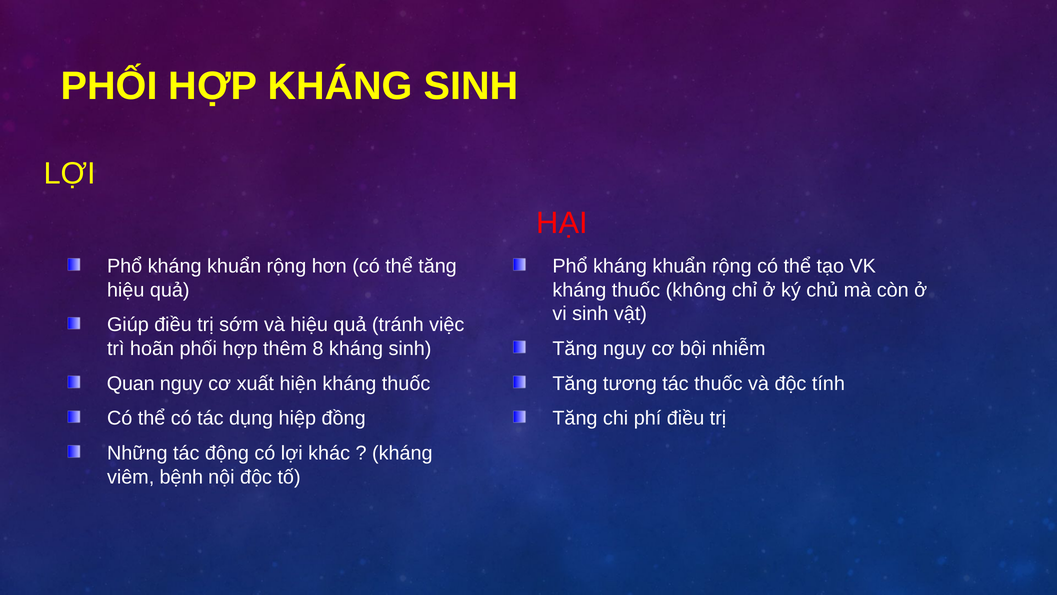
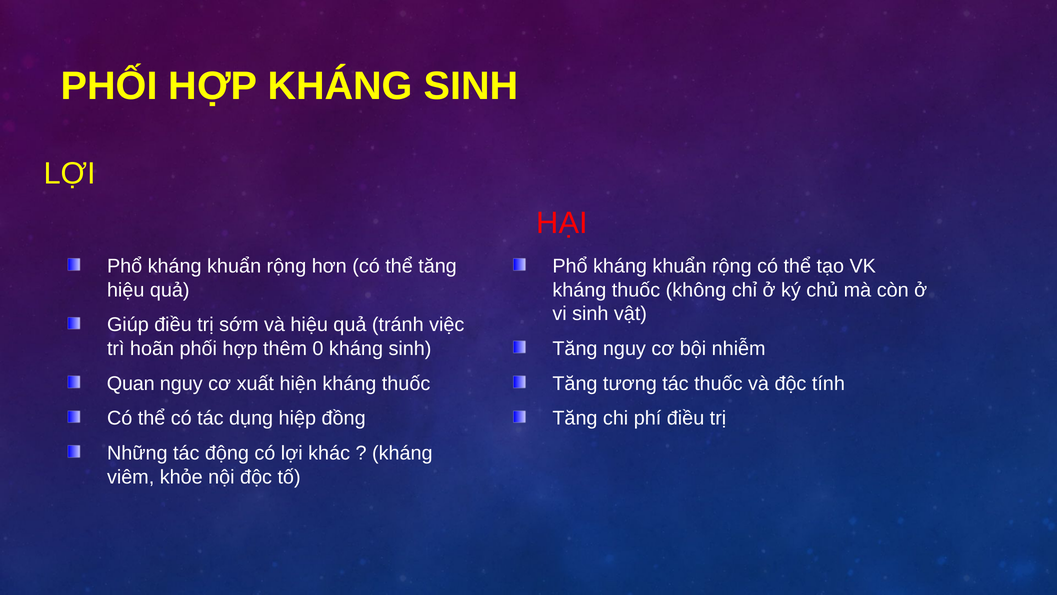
8: 8 -> 0 (318, 348)
bệnh: bệnh -> khỏe (181, 477)
